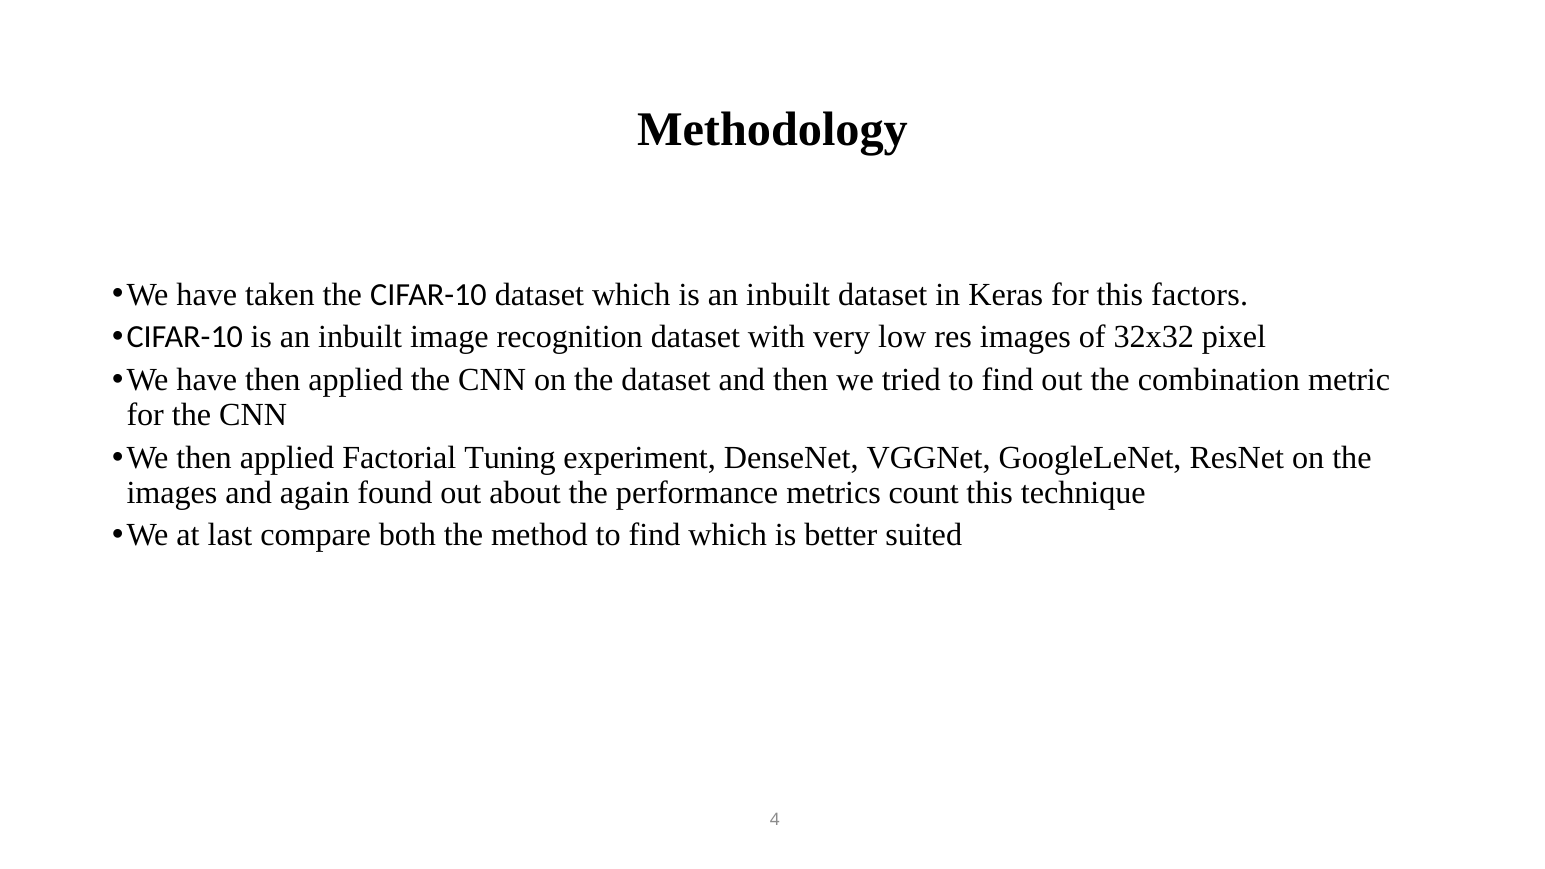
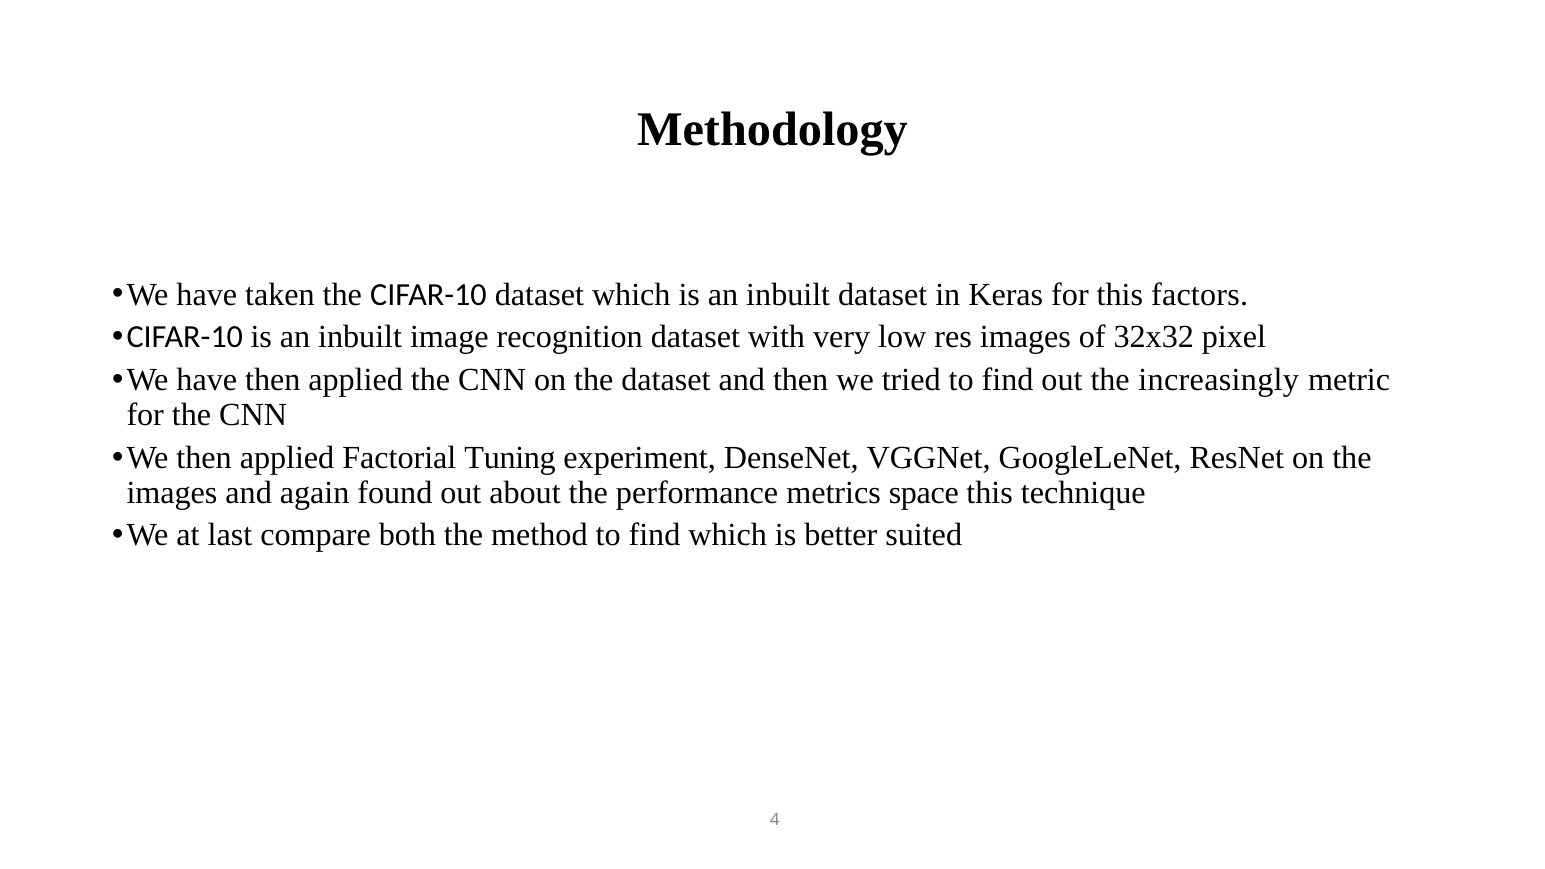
combination: combination -> increasingly (1219, 380)
count: count -> space (924, 492)
